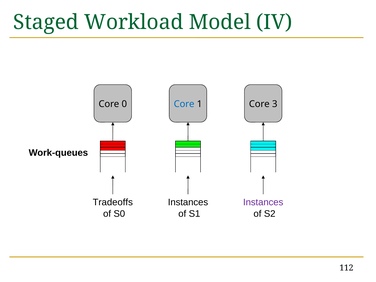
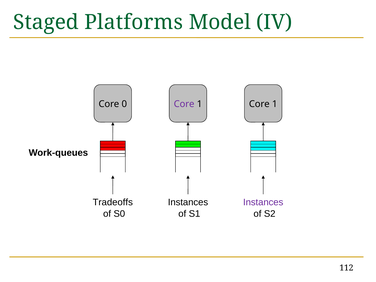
Workload: Workload -> Platforms (134, 22)
Core colour: blue -> purple (184, 104)
1 Core 3: 3 -> 1 (275, 104)
